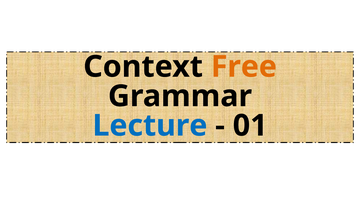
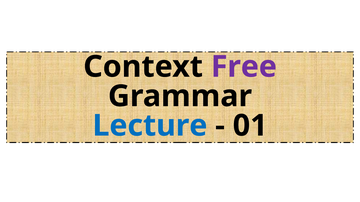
Free colour: orange -> purple (244, 67)
